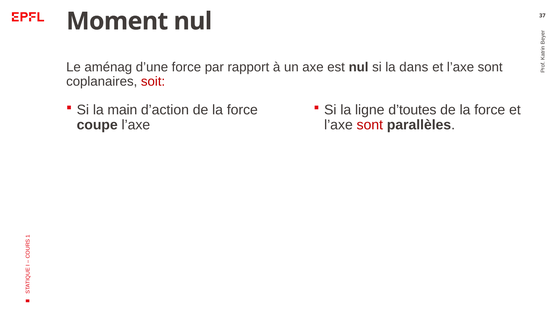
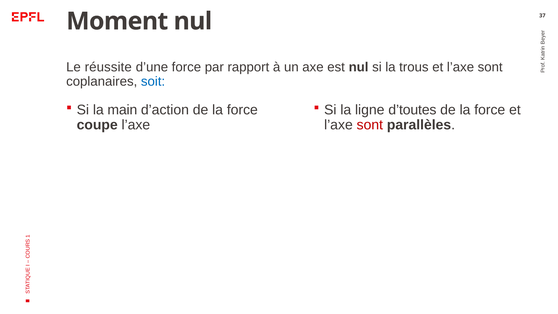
aménag: aménag -> réussite (108, 67)
dans: dans -> trous (414, 67)
soit colour: red -> blue (153, 81)
